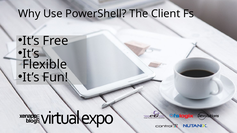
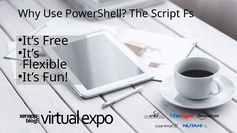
Client: Client -> Script (166, 14)
